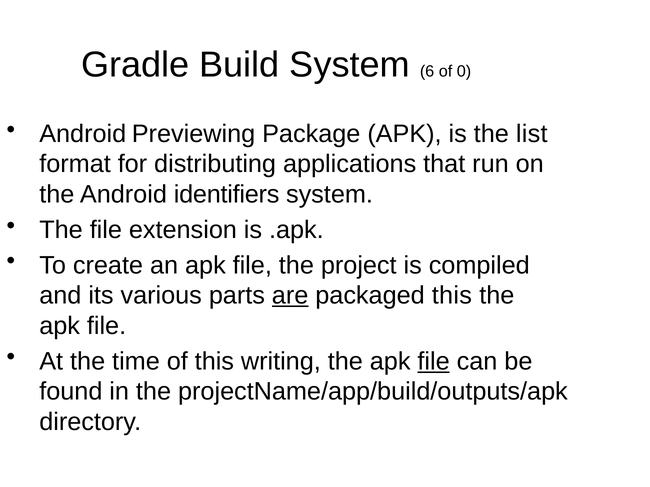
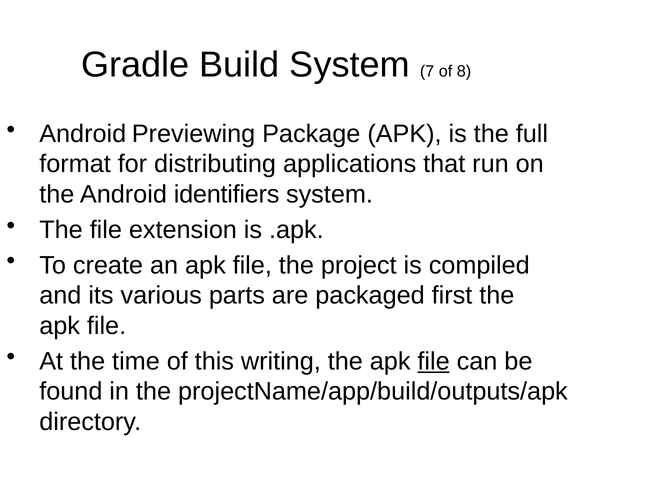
6: 6 -> 7 (427, 71)
0: 0 -> 8 (464, 71)
list: list -> full (532, 134)
are underline: present -> none (290, 296)
packaged this: this -> first (452, 296)
